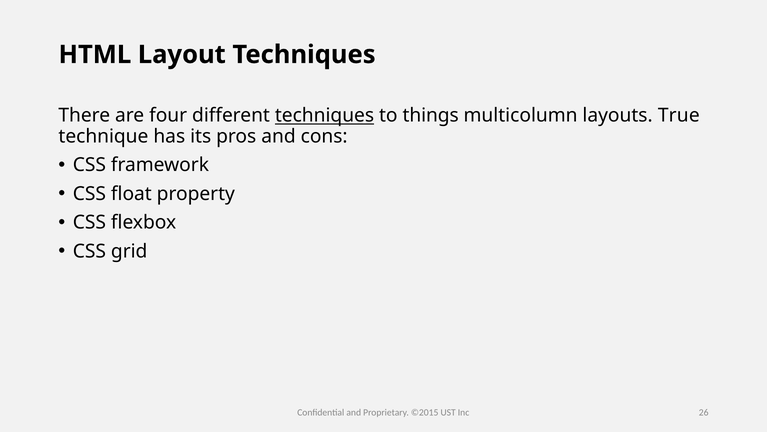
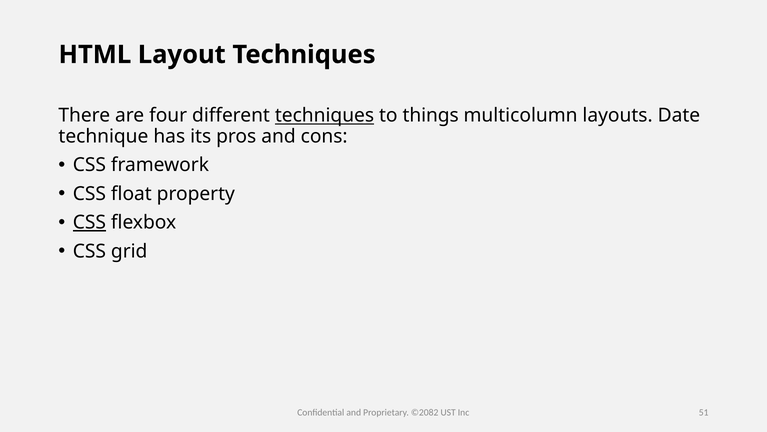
True: True -> Date (679, 115)
CSS underline: none -> present (89, 222)
©2015: ©2015 -> ©2082 (425, 412)
26: 26 -> 51 (704, 412)
